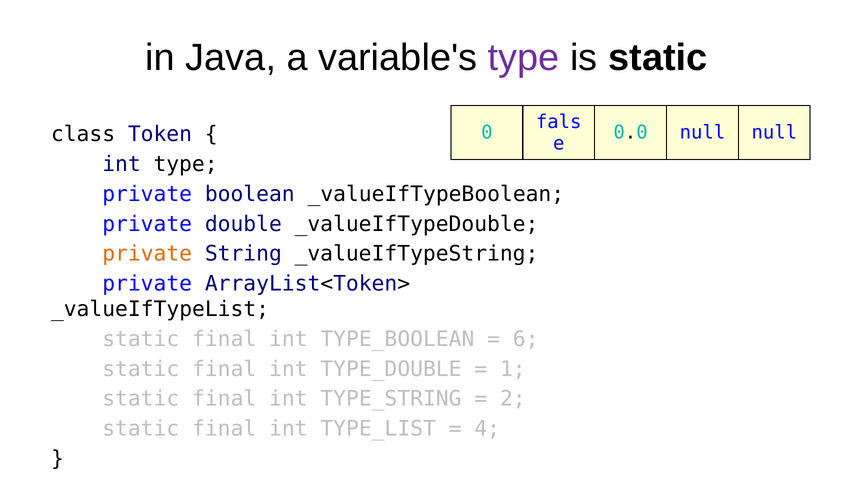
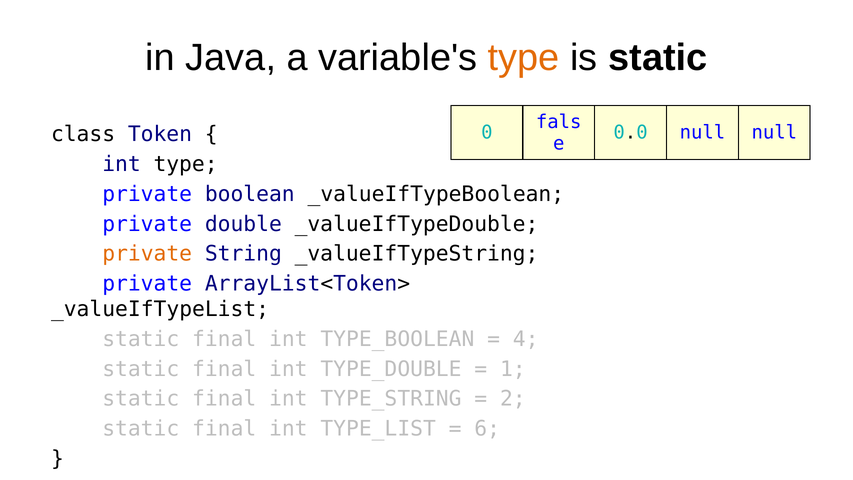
type colour: purple -> orange (524, 58)
6: 6 -> 4 (526, 339)
4: 4 -> 6 (487, 429)
